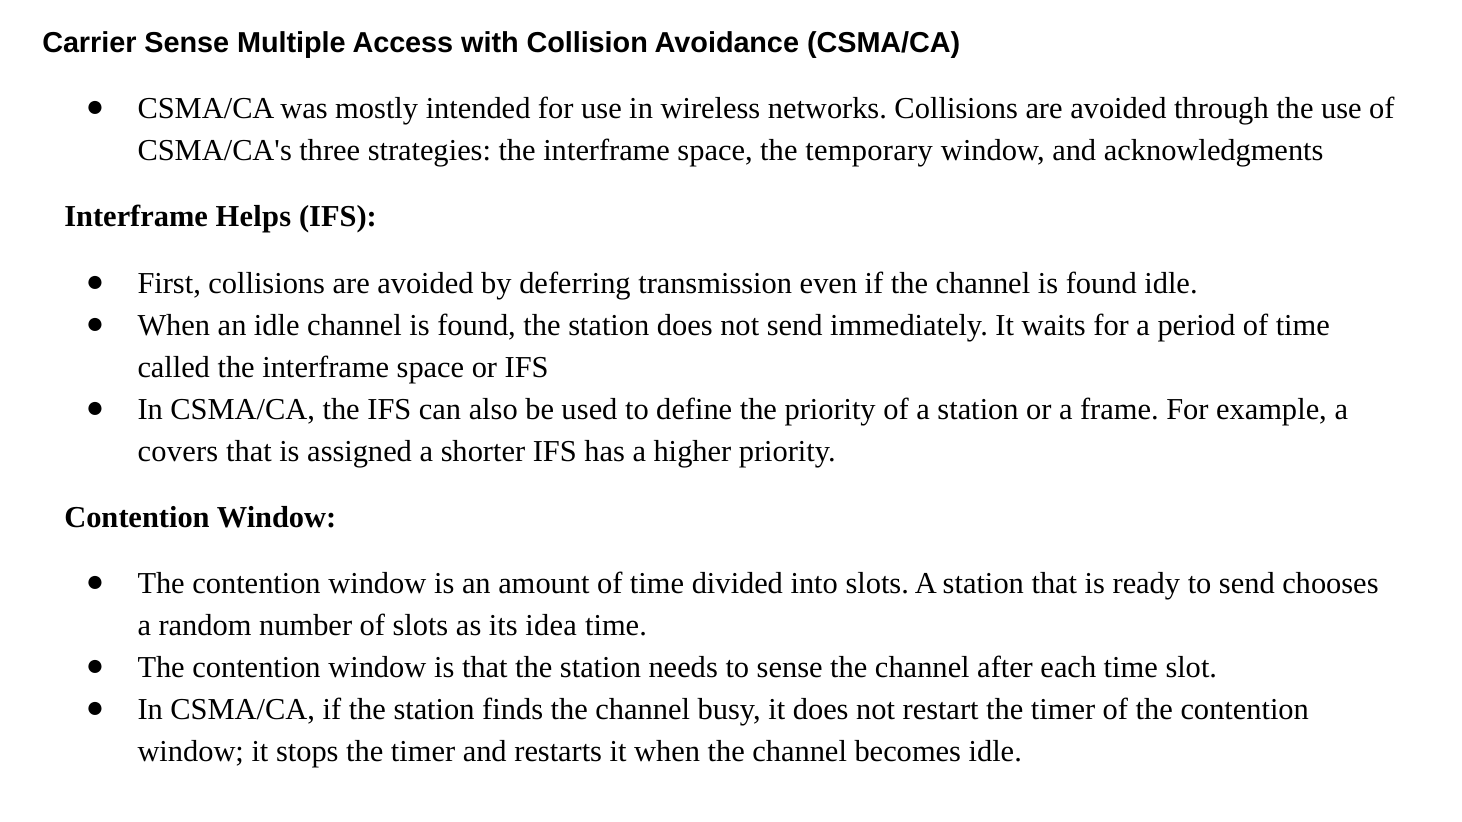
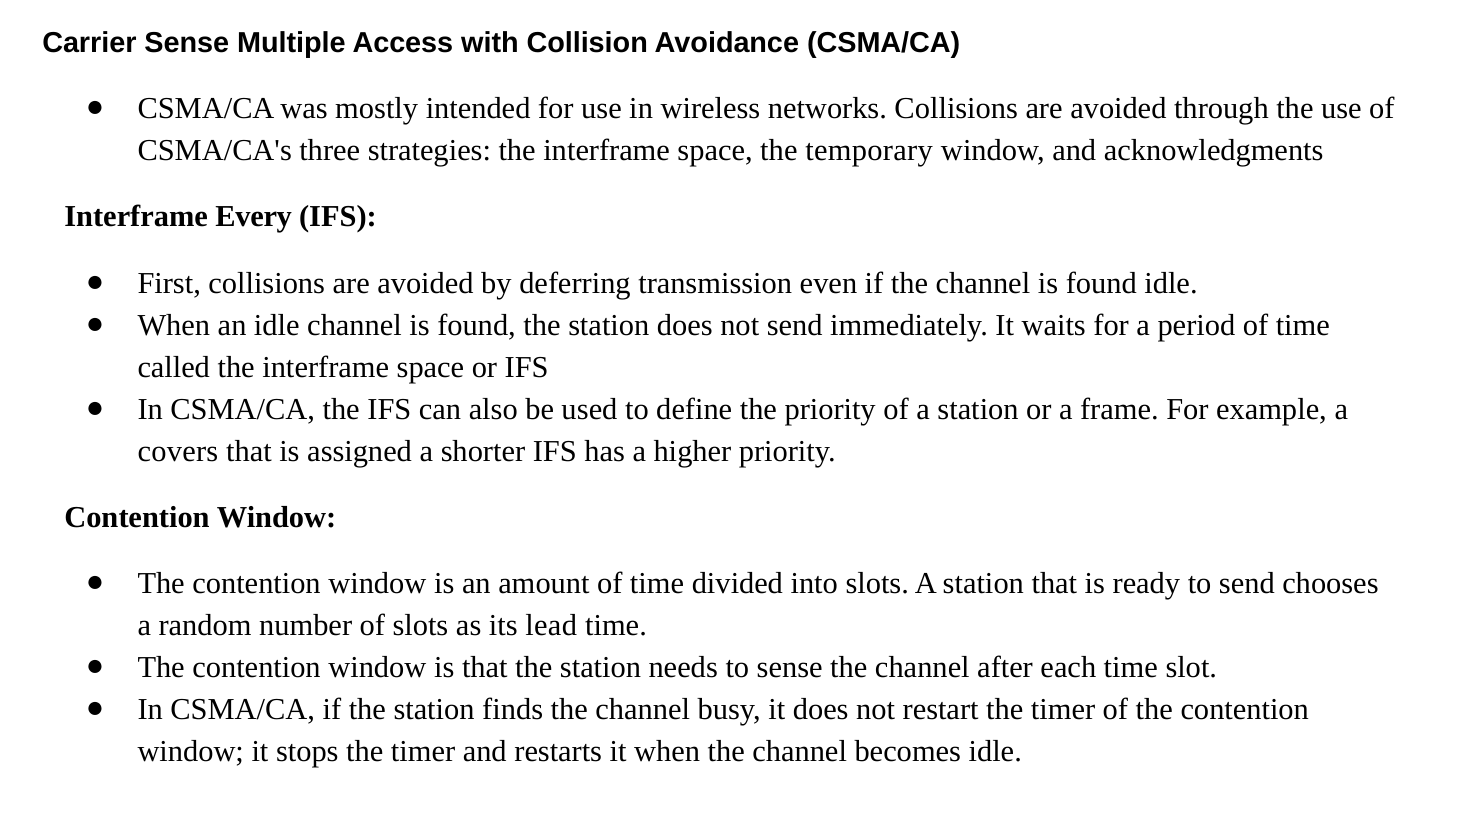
Helps: Helps -> Every (254, 217)
idea: idea -> lead (551, 626)
